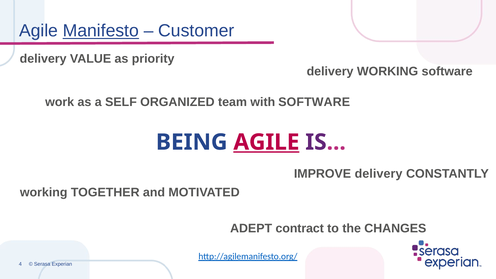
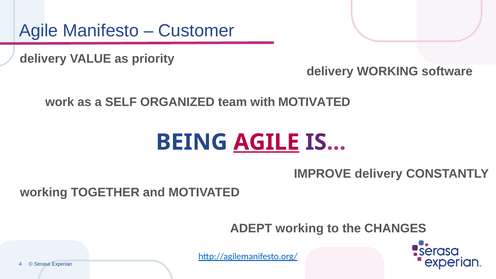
Manifesto underline: present -> none (101, 31)
with SOFTWARE: SOFTWARE -> MOTIVATED (314, 102)
ADEPT contract: contract -> working (300, 228)
